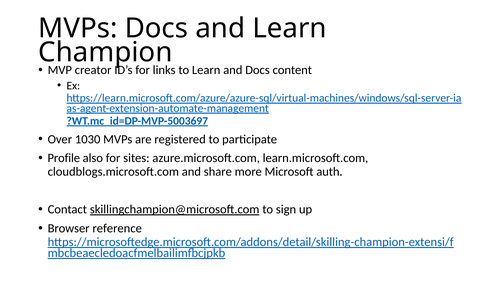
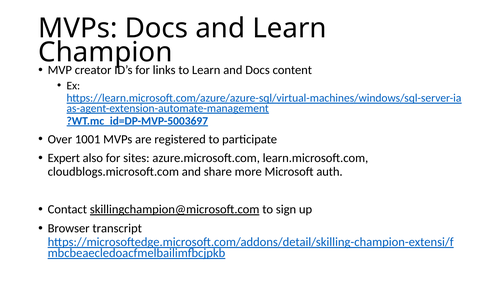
1030: 1030 -> 1001 (88, 139)
Profile: Profile -> Expert (64, 158)
reference: reference -> transcript (117, 228)
